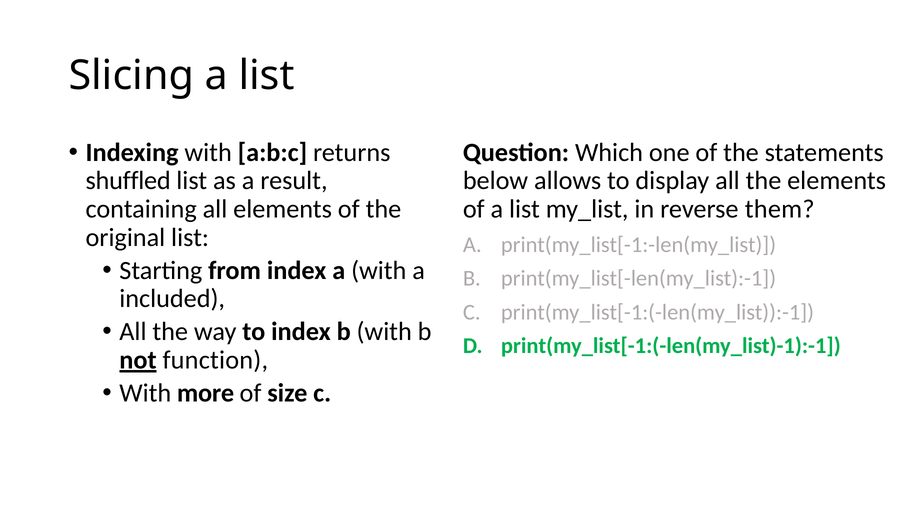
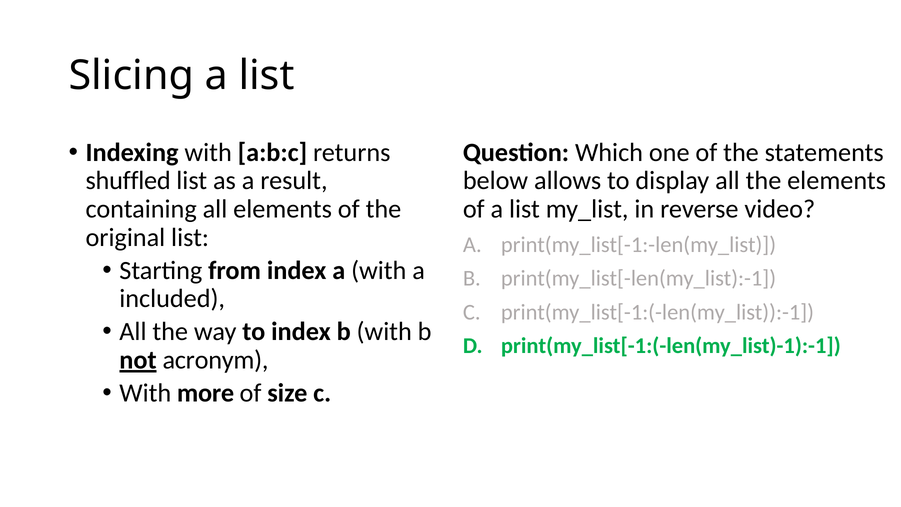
them: them -> video (780, 209)
function: function -> acronym (216, 360)
